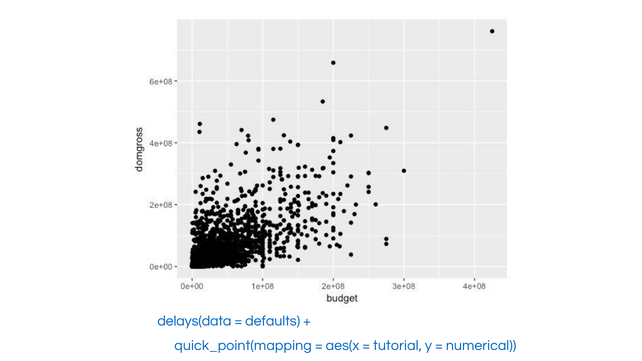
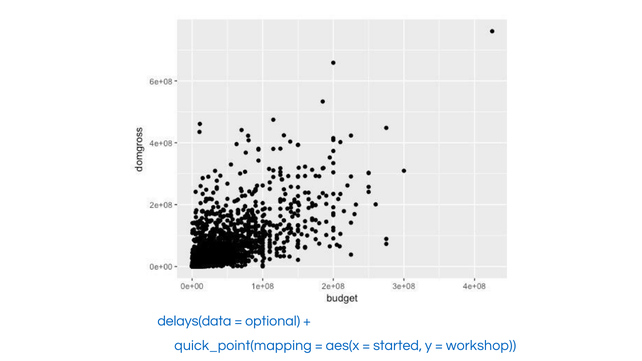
defaults: defaults -> optional (273, 321)
tutorial: tutorial -> started (398, 346)
numerical: numerical -> workshop (481, 346)
